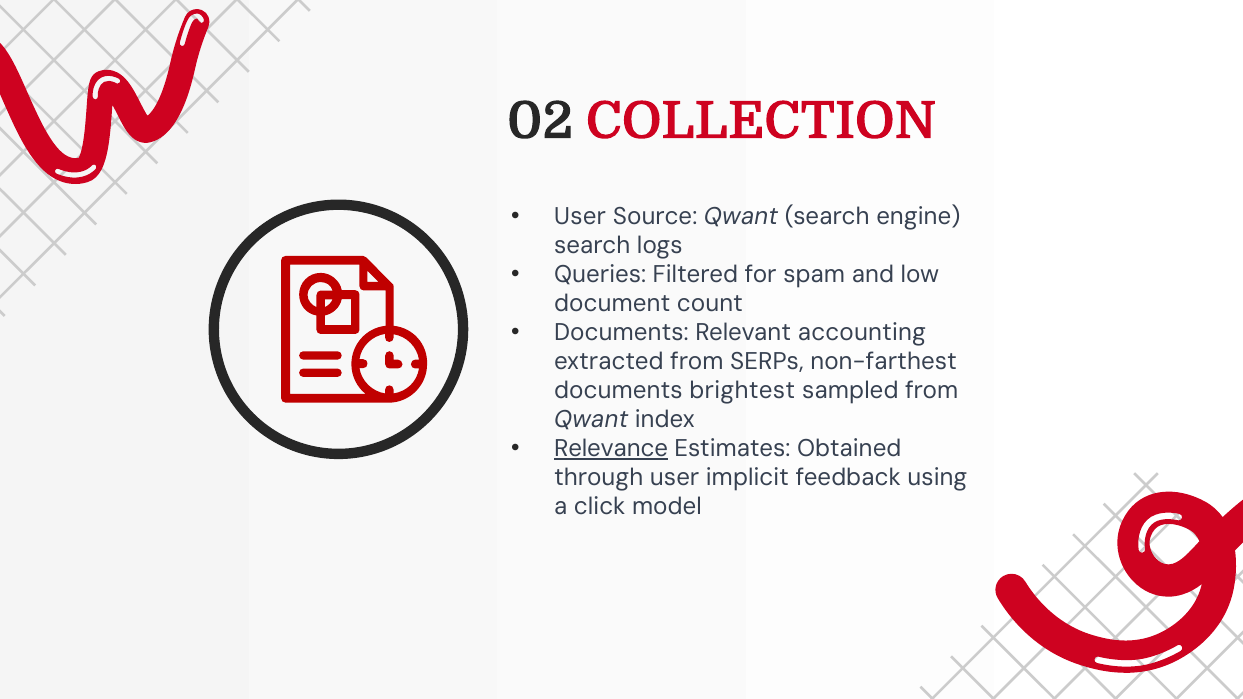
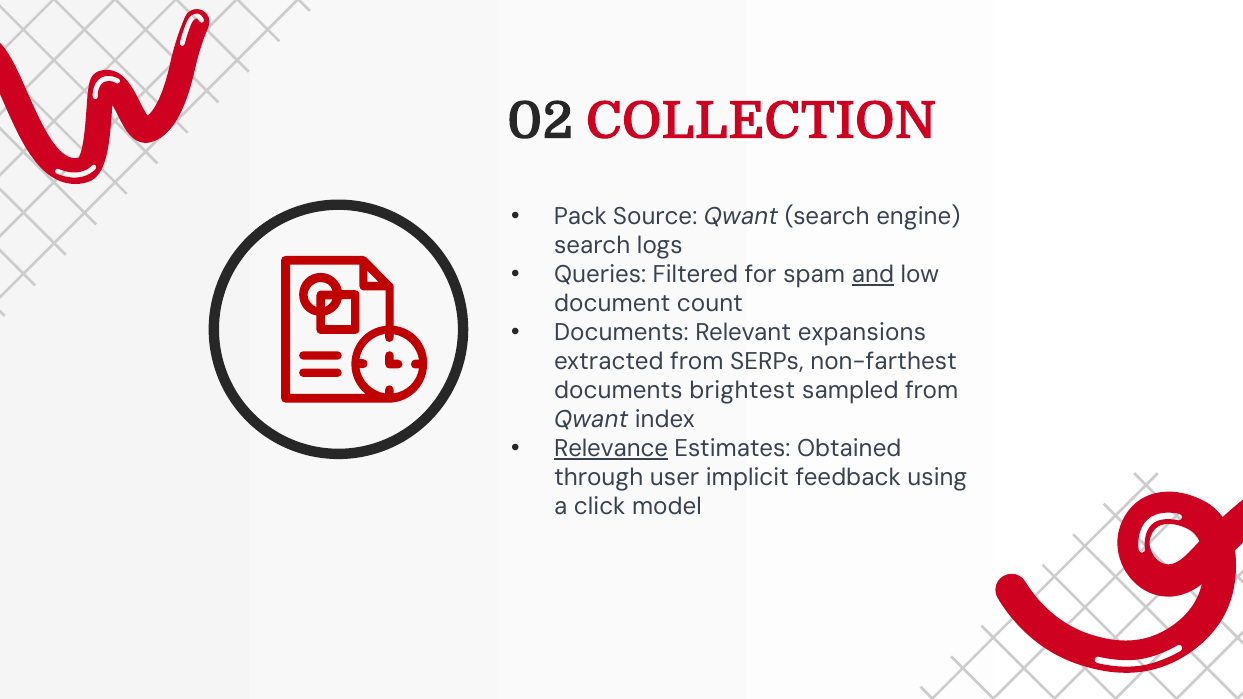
User: User -> Pack (580, 217)
and underline: none -> present (873, 275)
accounting: accounting -> expansions (862, 333)
